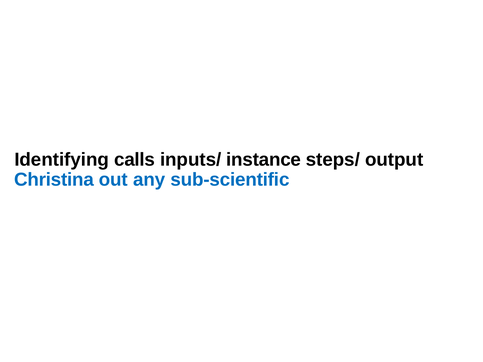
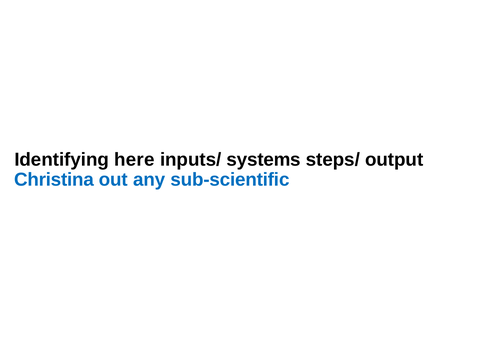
calls: calls -> here (134, 160)
instance: instance -> systems (264, 160)
